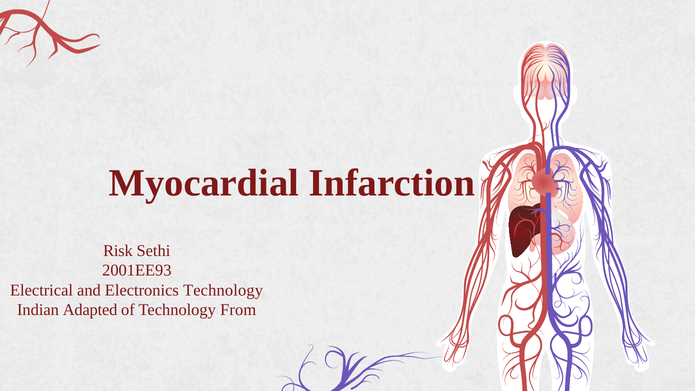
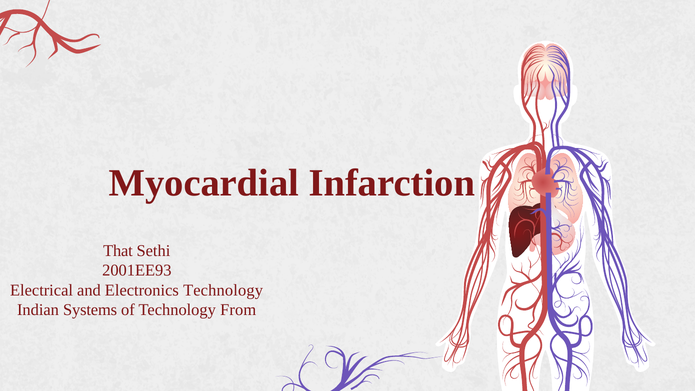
Risk: Risk -> That (118, 251)
Adapted: Adapted -> Systems (90, 310)
